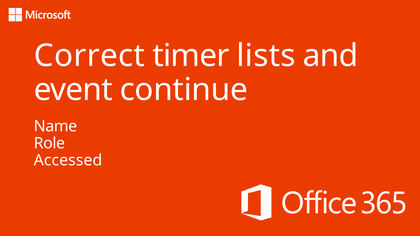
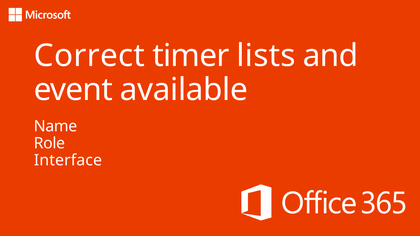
continue: continue -> available (184, 90)
Accessed: Accessed -> Interface (68, 160)
